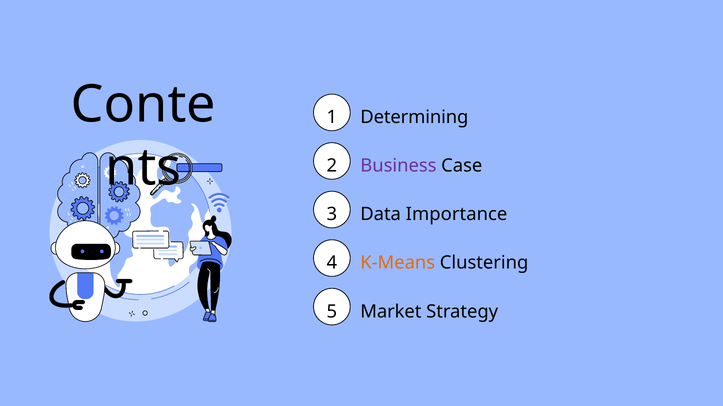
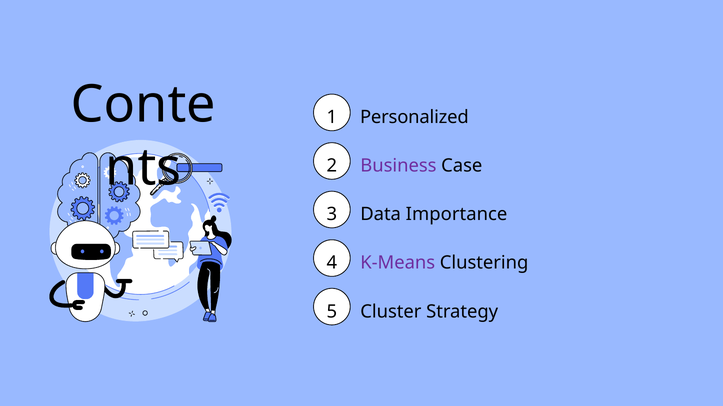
Determining: Determining -> Personalized (414, 117)
K-Means colour: orange -> purple (398, 263)
Market: Market -> Cluster (391, 312)
